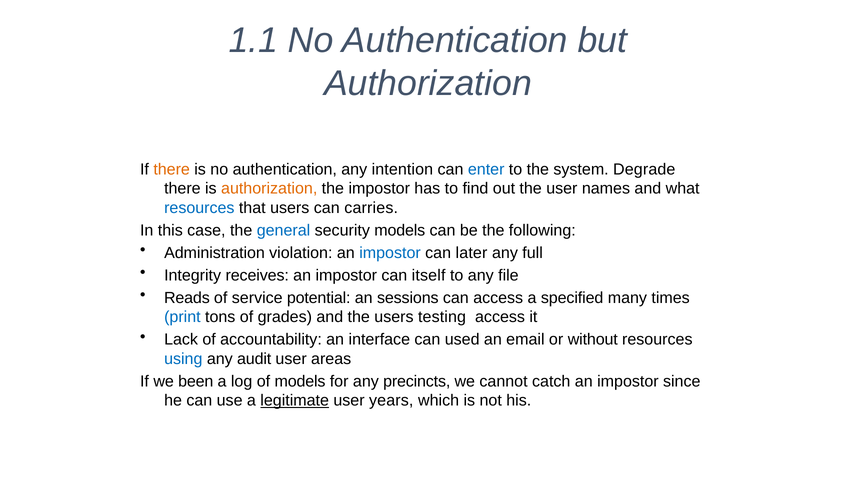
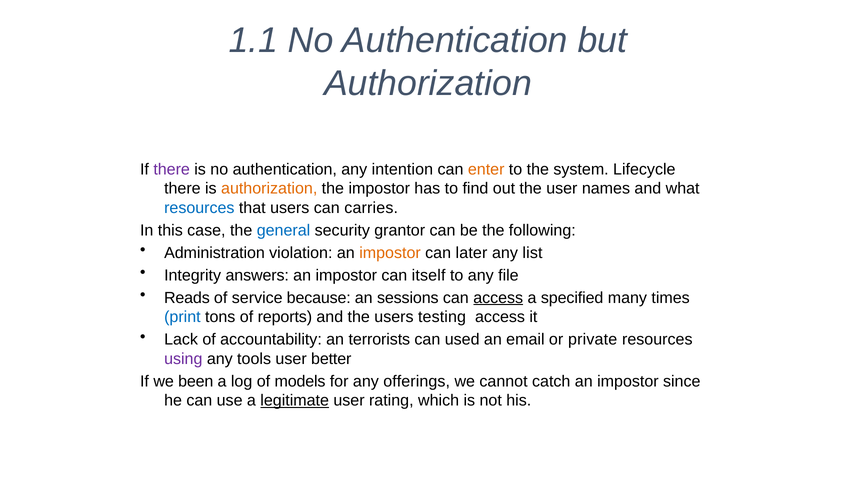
there colour: orange -> purple (172, 169)
enter colour: blue -> orange (486, 169)
Degrade: Degrade -> Lifecycle (644, 169)
security models: models -> grantor (400, 230)
impostor colour: blue -> orange (390, 253)
full: full -> list (533, 253)
receives: receives -> answers (257, 275)
potential: potential -> because (319, 297)
access underline: none -> present (498, 297)
grades: grades -> reports (285, 317)
interface: interface -> terrorists (379, 339)
without: without -> private (593, 339)
using colour: blue -> purple (183, 358)
audit: audit -> tools (254, 358)
areas: areas -> better (331, 358)
precincts: precincts -> offerings (417, 381)
years: years -> rating (391, 400)
